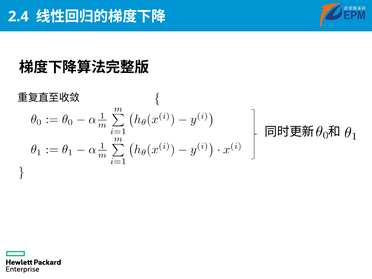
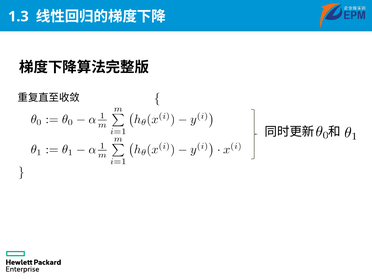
2.4: 2.4 -> 1.3 (18, 17)
